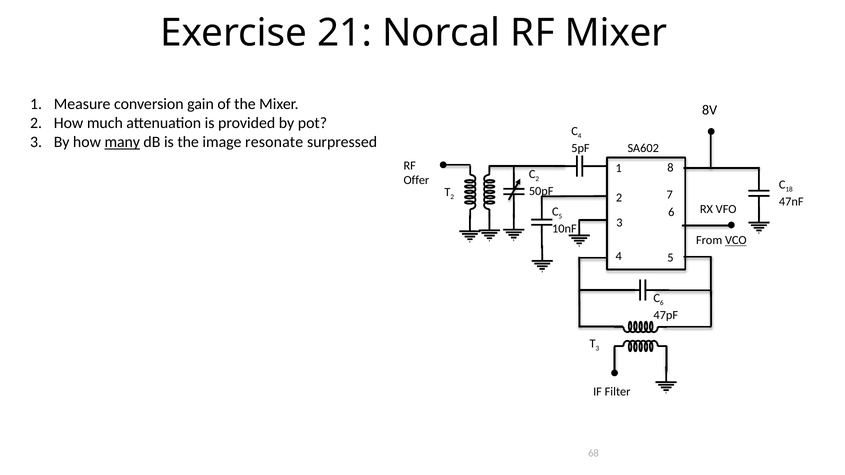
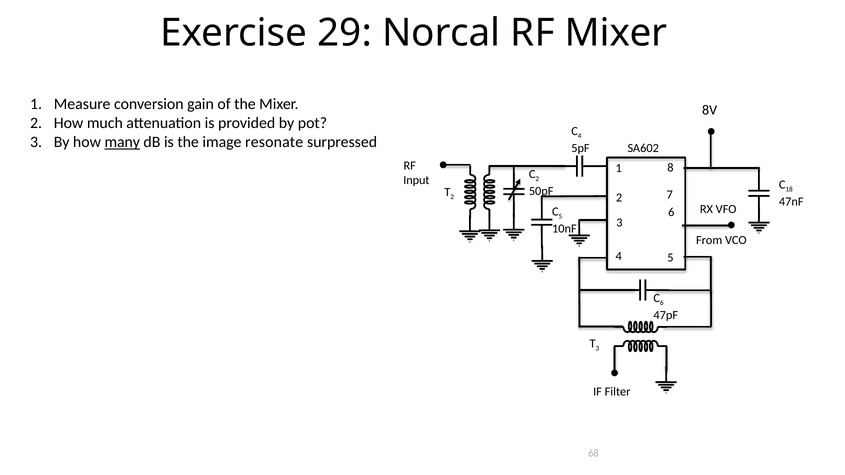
21: 21 -> 29 (345, 33)
Offer: Offer -> Input (416, 180)
VCO underline: present -> none (736, 241)
